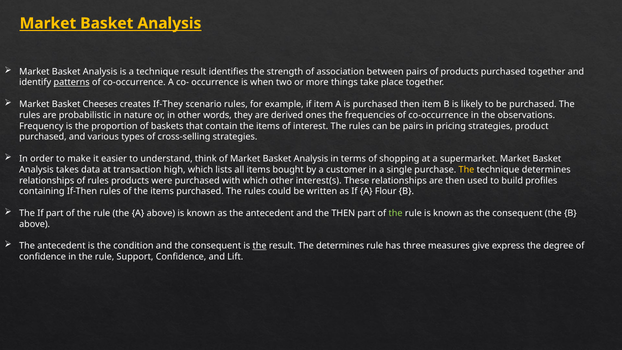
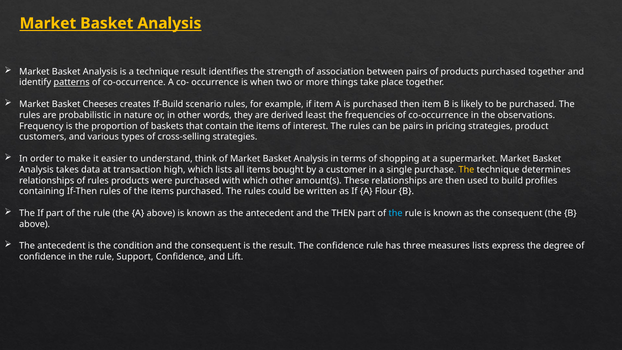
If-They: If-They -> If-Build (168, 104)
ones: ones -> least (316, 115)
purchased: purchased -> customers (43, 137)
interest(s: interest(s -> amount(s (319, 180)
the colour: light green -> light blue (396, 213)
the underline: present -> none (260, 246)
The determines: determines -> confidence (340, 246)
measures give: give -> lists (481, 246)
